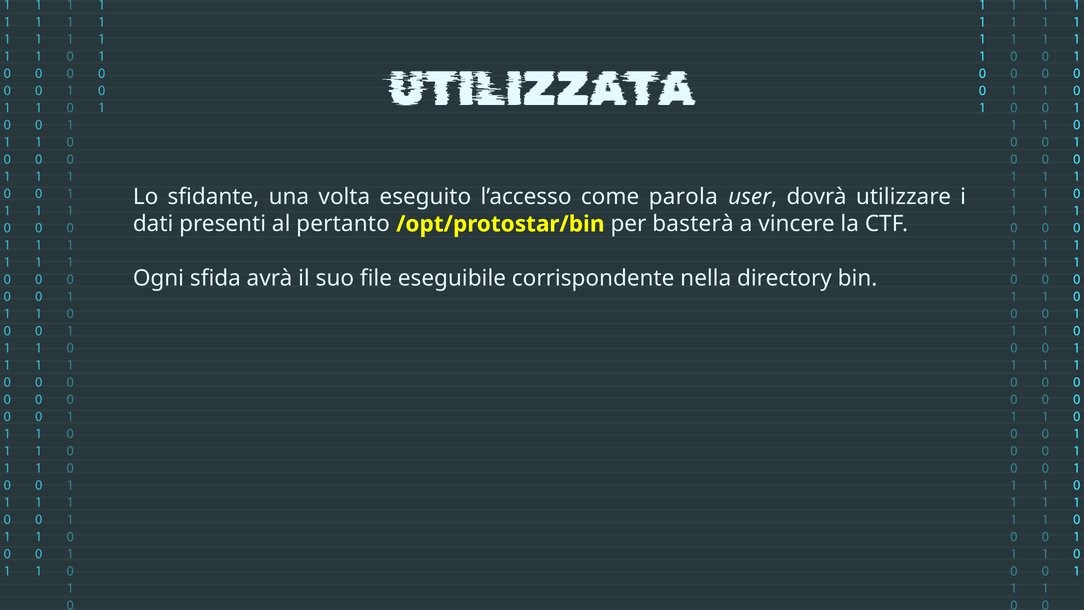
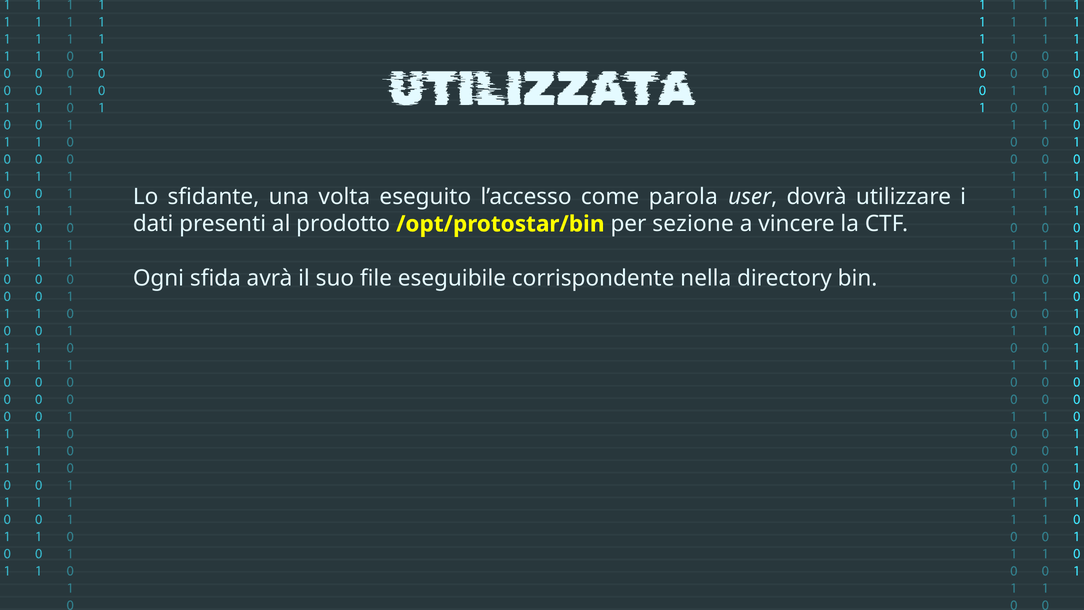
pertanto: pertanto -> prodotto (343, 224)
basterà: basterà -> sezione (693, 224)
